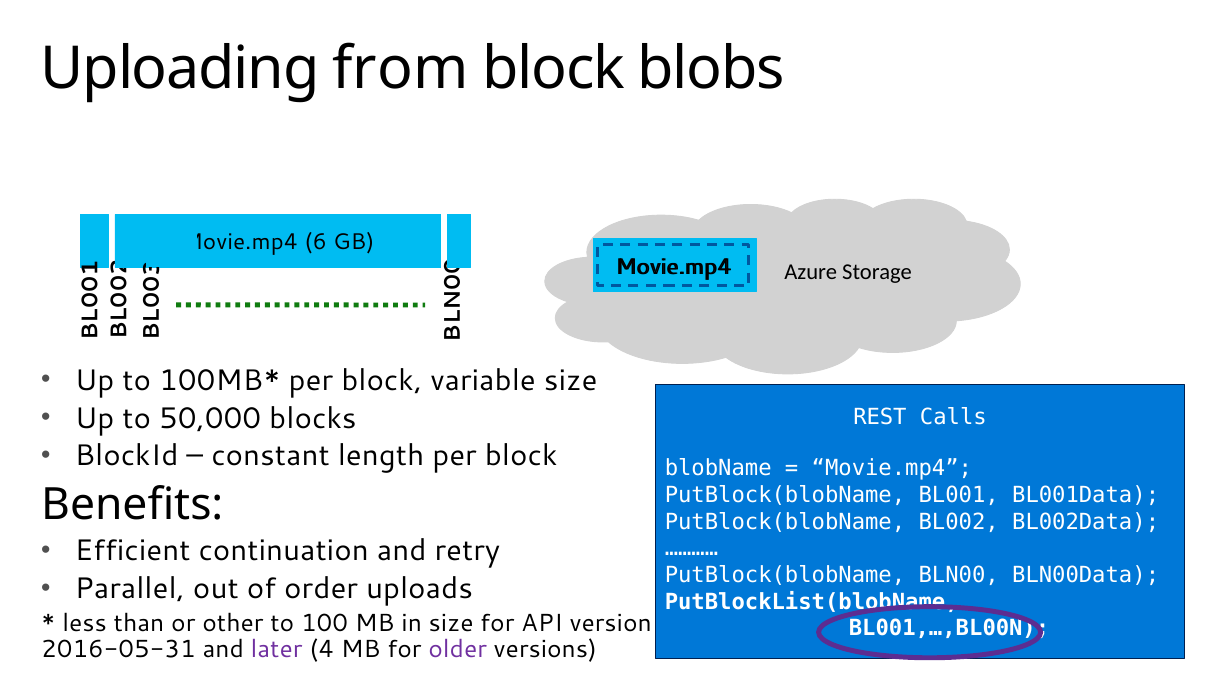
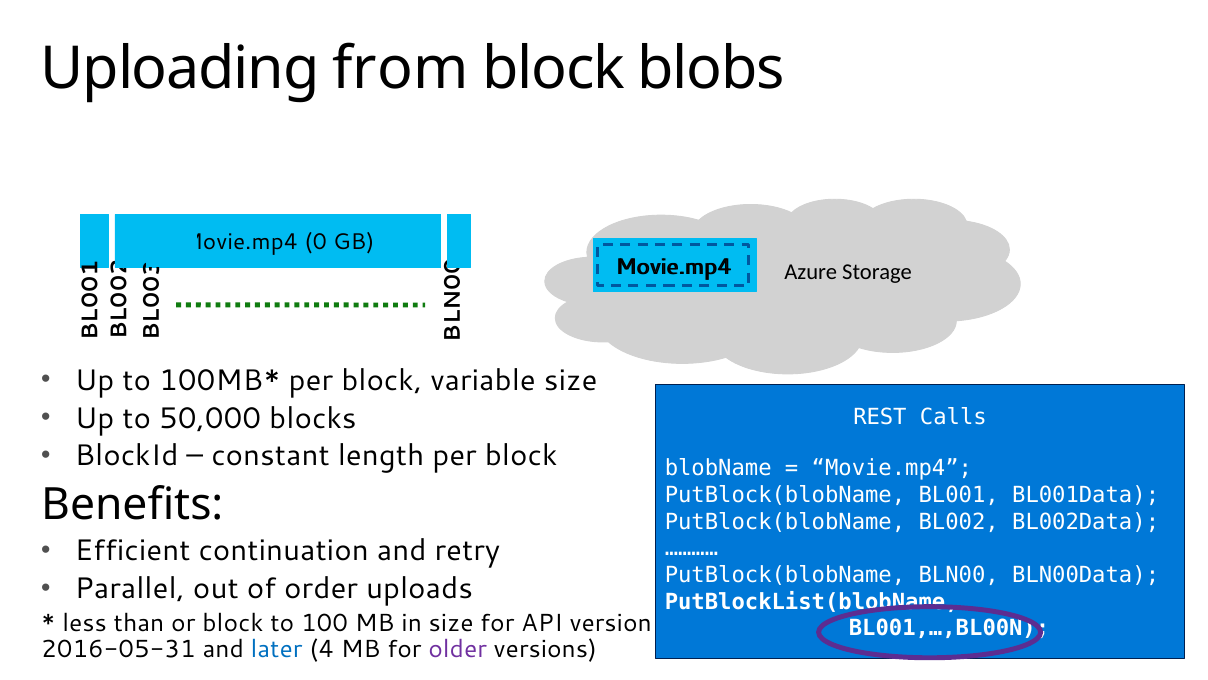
6: 6 -> 0 (316, 242)
or other: other -> block (233, 623)
later colour: purple -> blue (277, 649)
